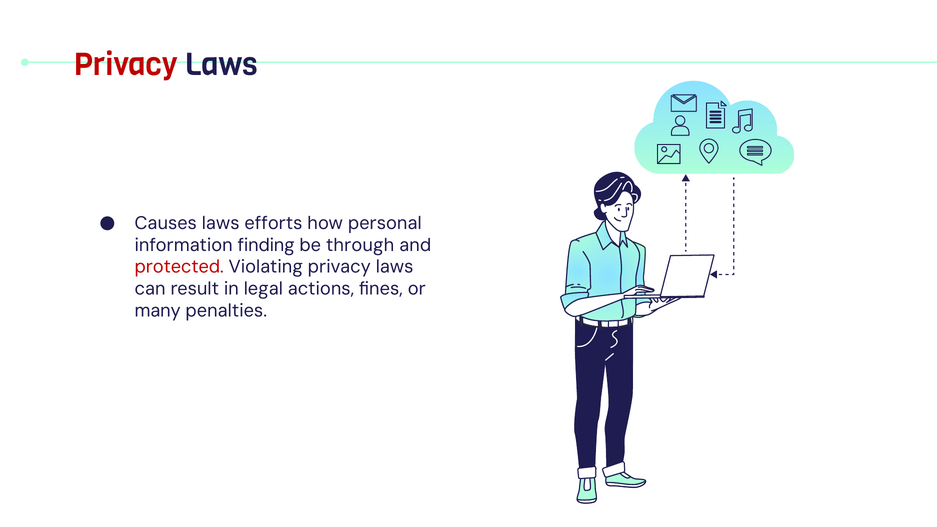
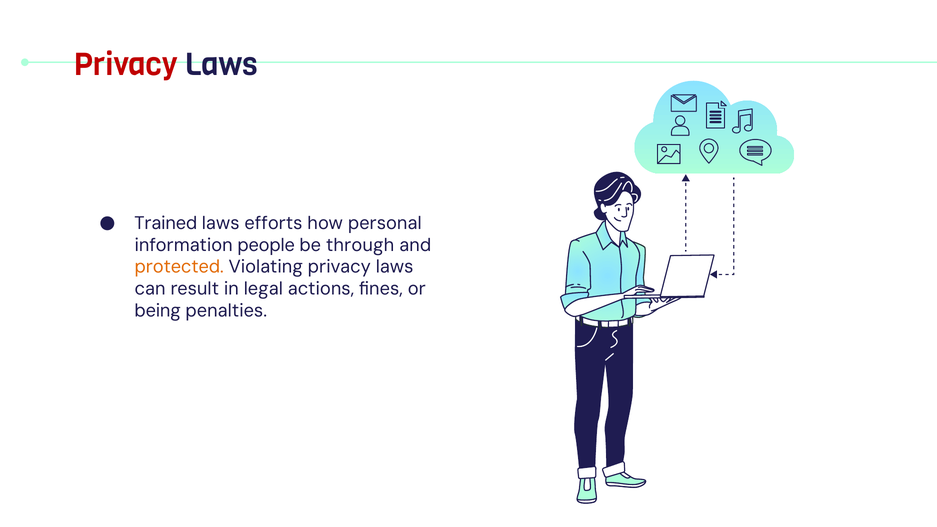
Causes: Causes -> Trained (166, 223)
finding: finding -> people (266, 245)
protected colour: red -> orange (179, 267)
many: many -> being (158, 311)
